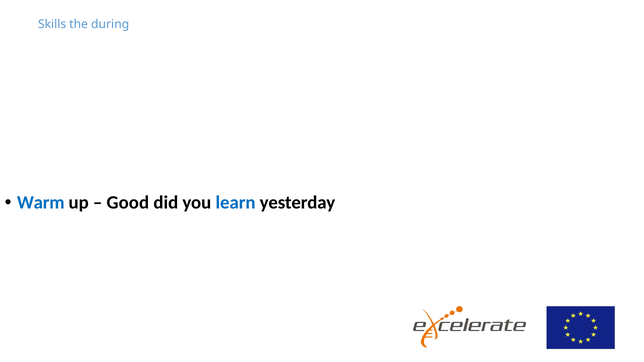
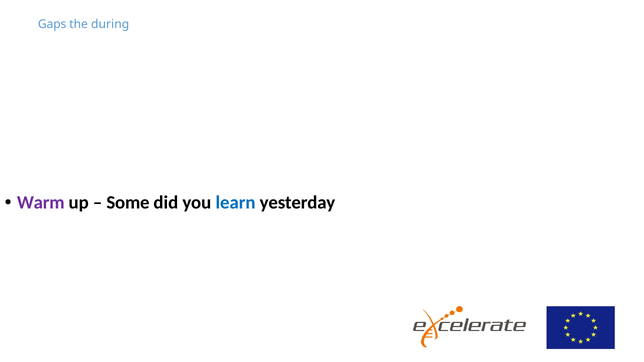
Skills: Skills -> Gaps (52, 24)
Warm colour: blue -> purple (41, 203)
Good: Good -> Some (128, 203)
